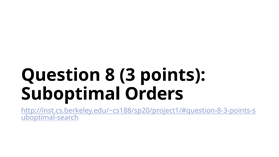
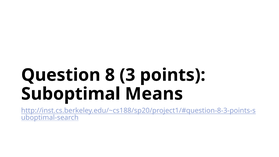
Orders: Orders -> Means (154, 94)
